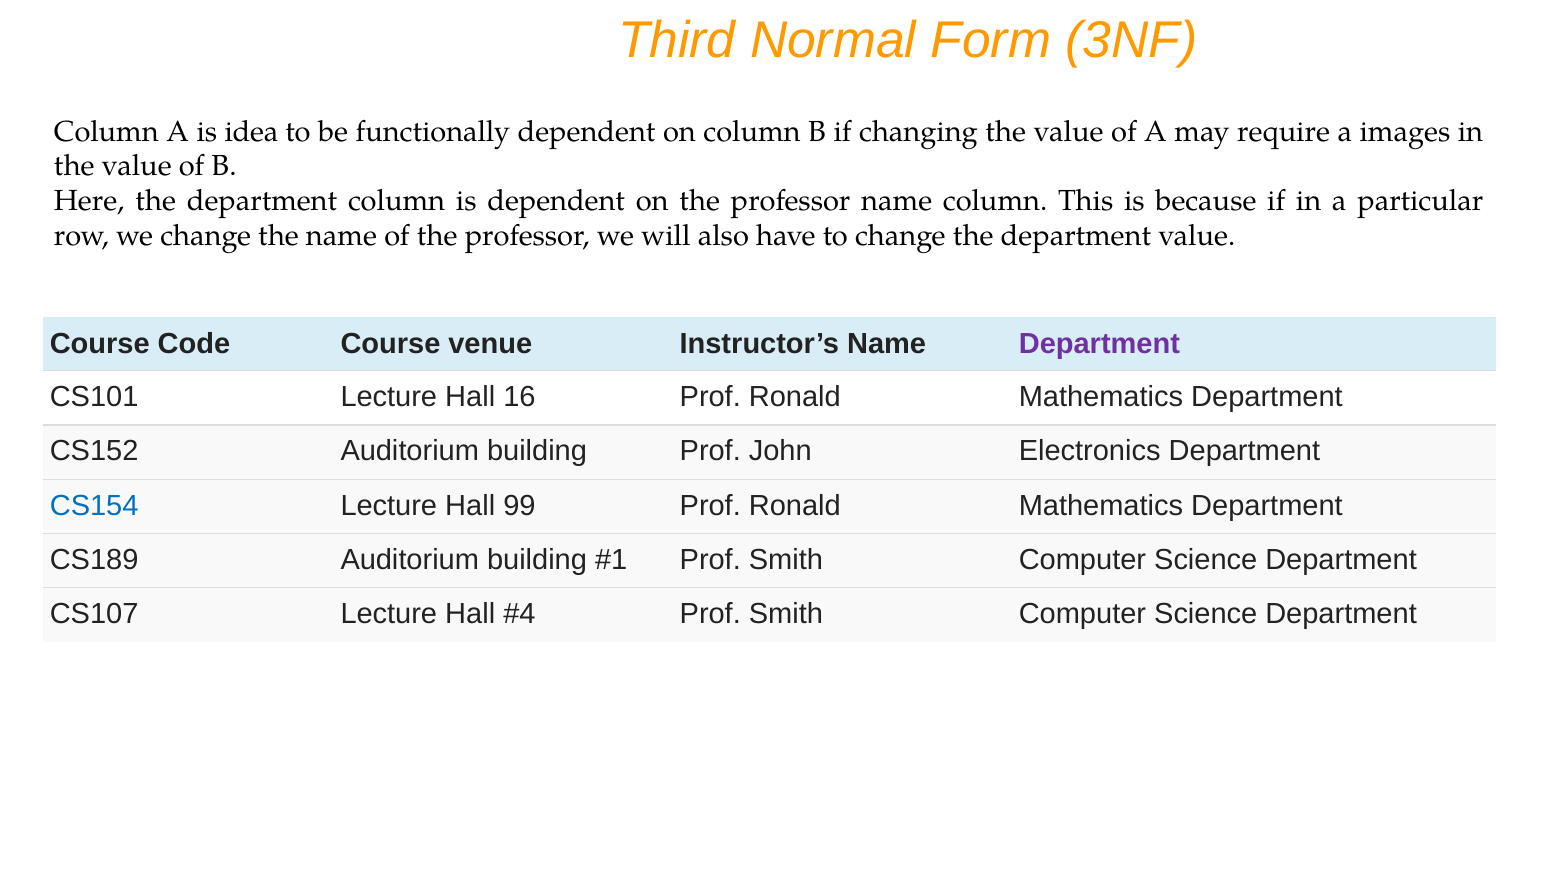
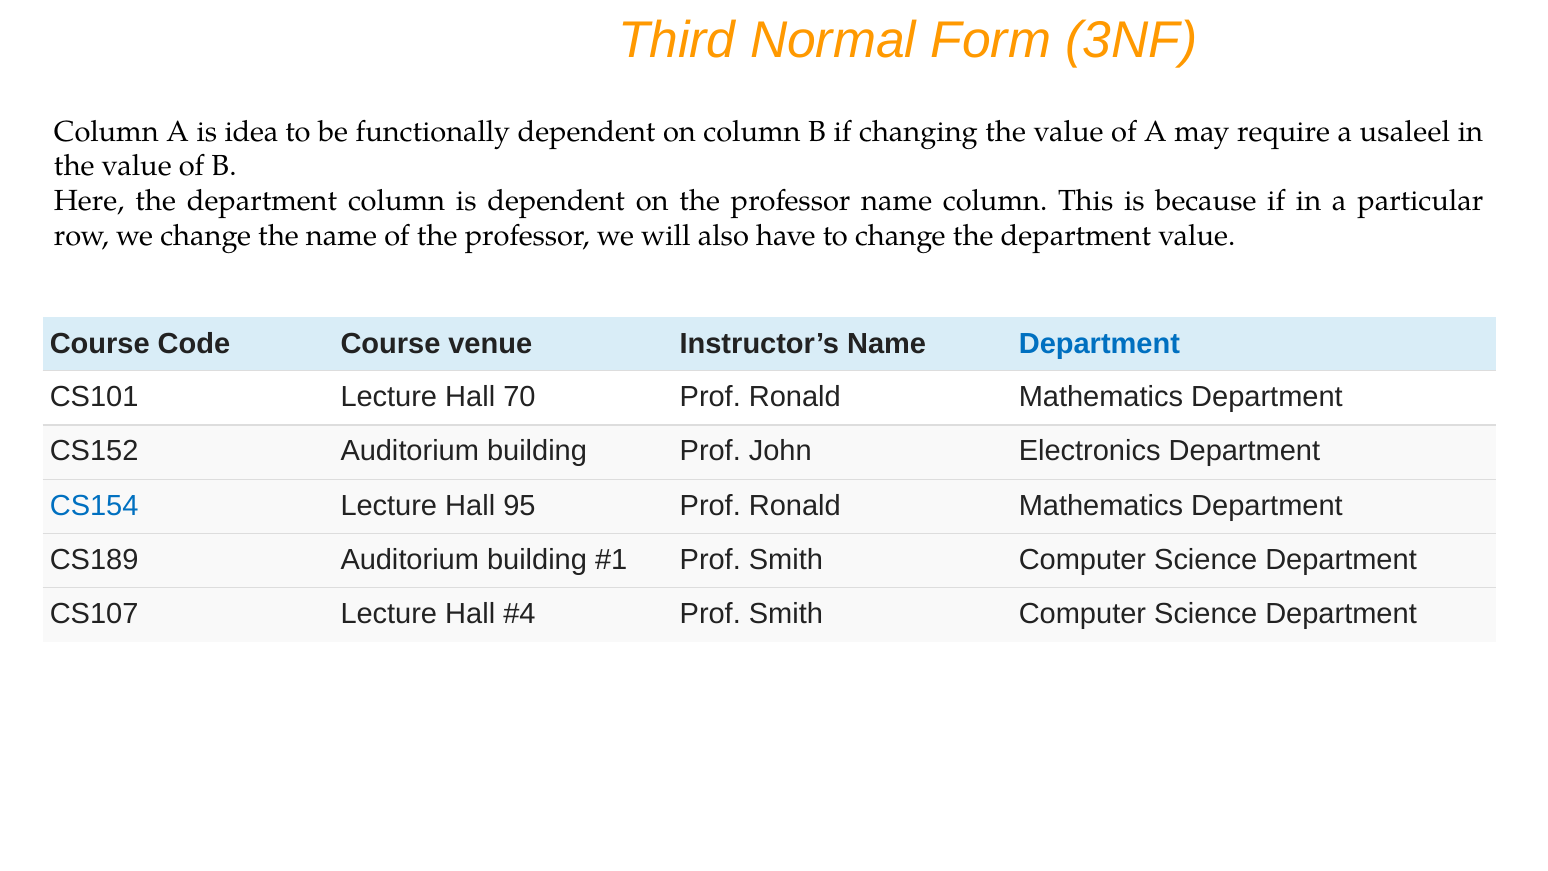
images: images -> usaleel (1405, 132)
Department colour: purple -> blue (1099, 344)
16: 16 -> 70 (519, 397)
99: 99 -> 95 (519, 505)
